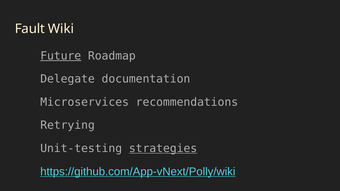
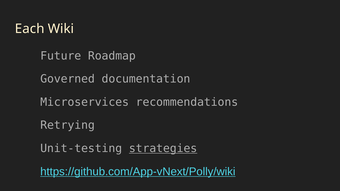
Fault: Fault -> Each (30, 29)
Future underline: present -> none (61, 56)
Delegate: Delegate -> Governed (68, 79)
